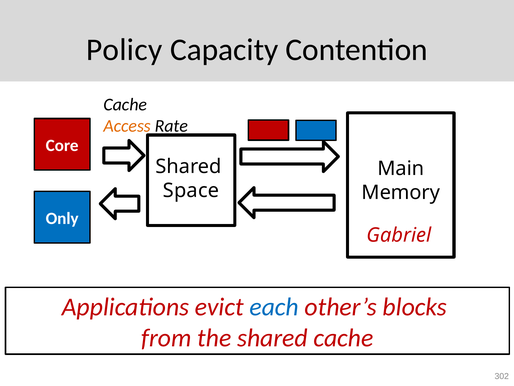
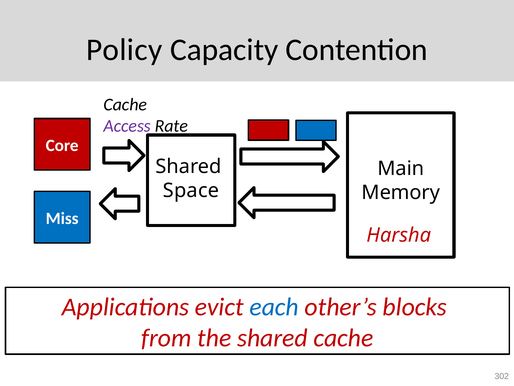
Access colour: orange -> purple (127, 126)
Only: Only -> Miss (62, 218)
Gabriel: Gabriel -> Harsha (399, 235)
